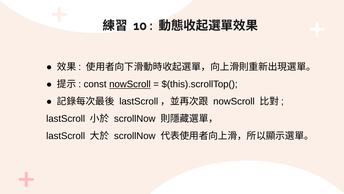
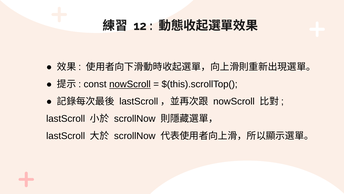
10: 10 -> 12 (140, 26)
